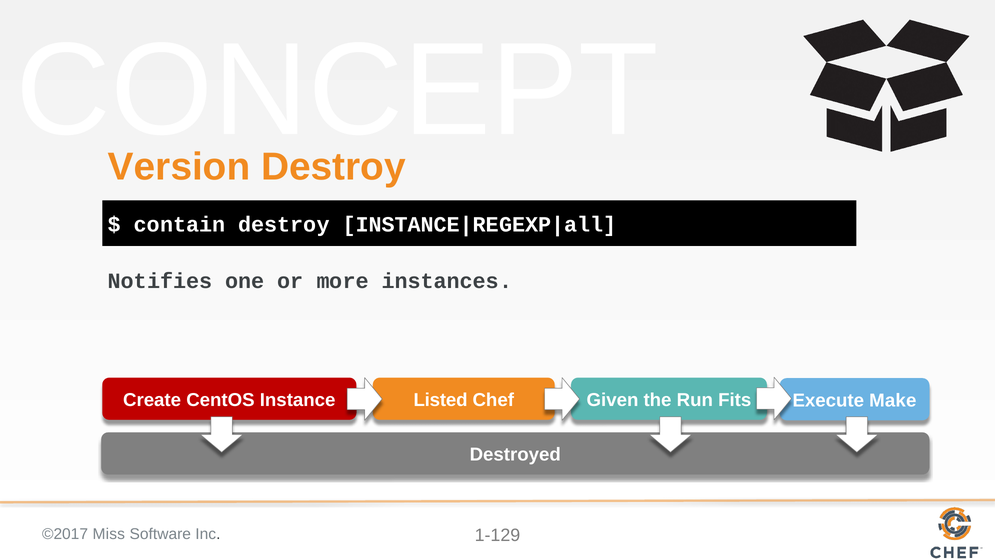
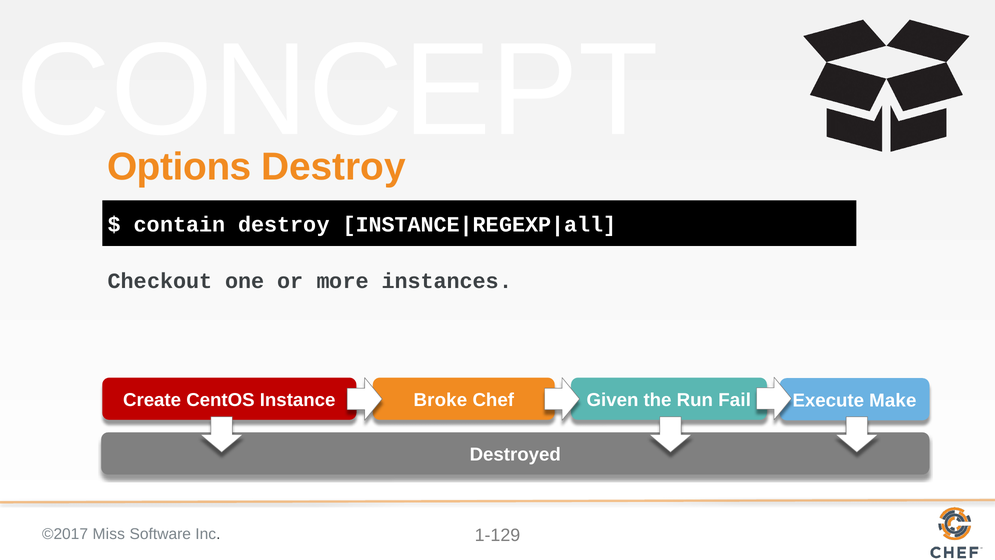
Version: Version -> Options (179, 167)
Notifies: Notifies -> Checkout (160, 281)
Listed: Listed -> Broke (440, 400)
Fits: Fits -> Fail (735, 400)
